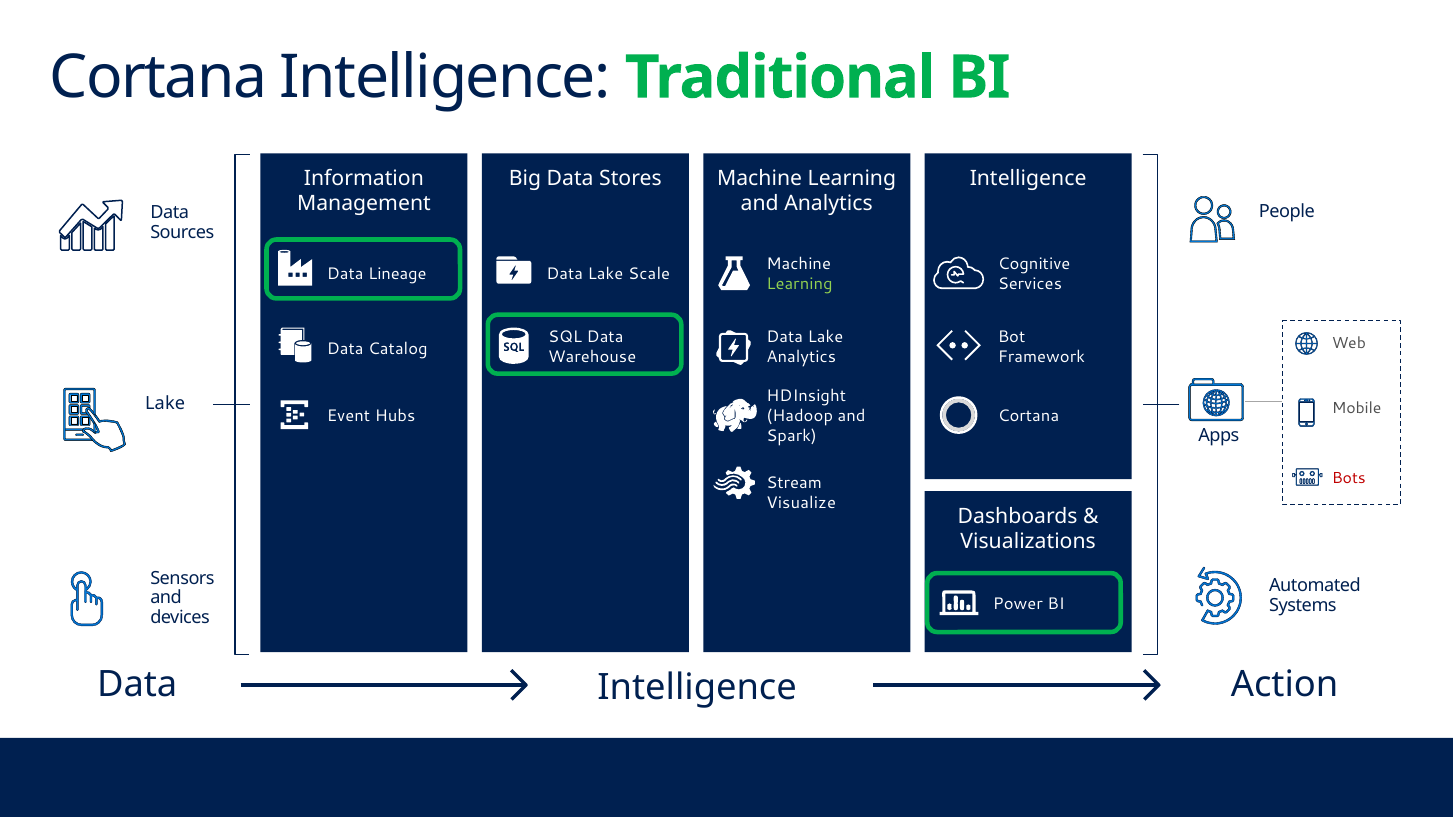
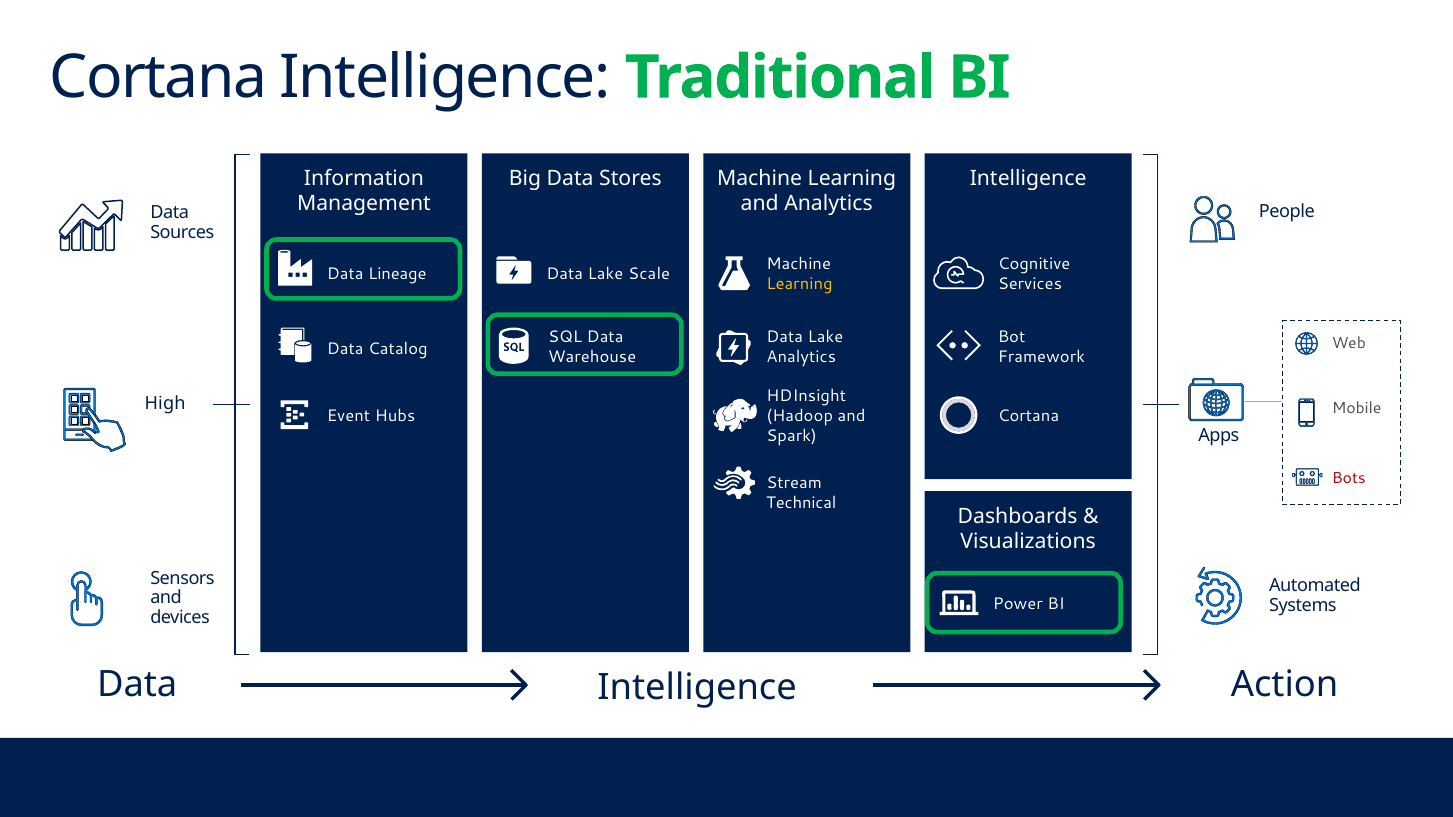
Learning colour: light green -> yellow (800, 284)
Lake: Lake -> High (165, 404)
Visualize: Visualize -> Technical (801, 503)
